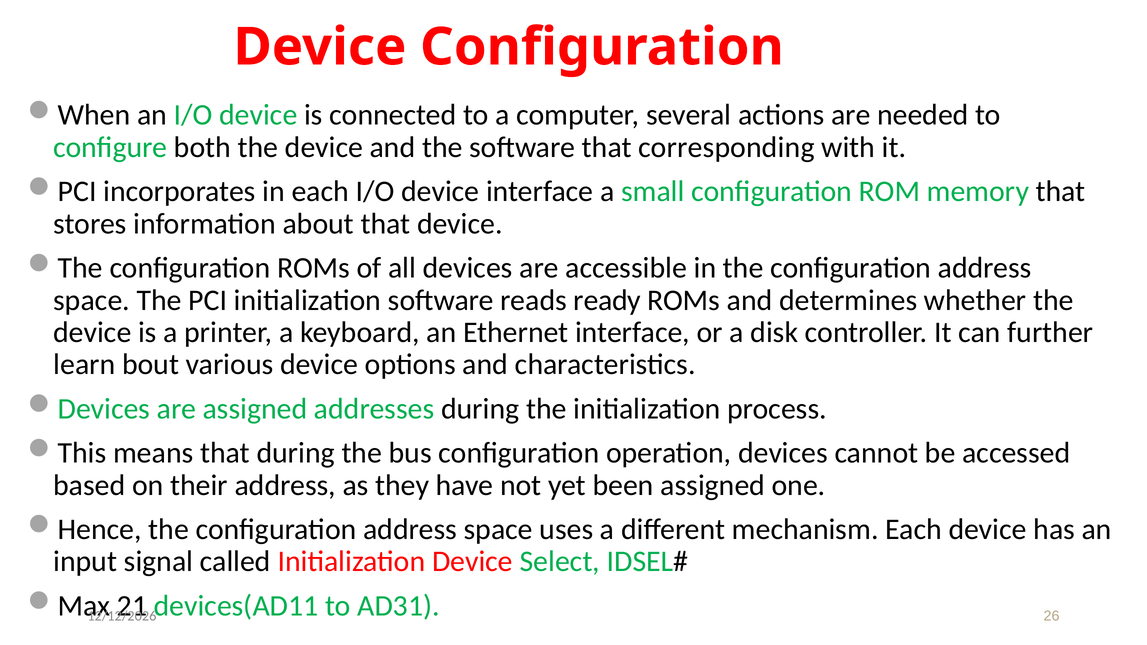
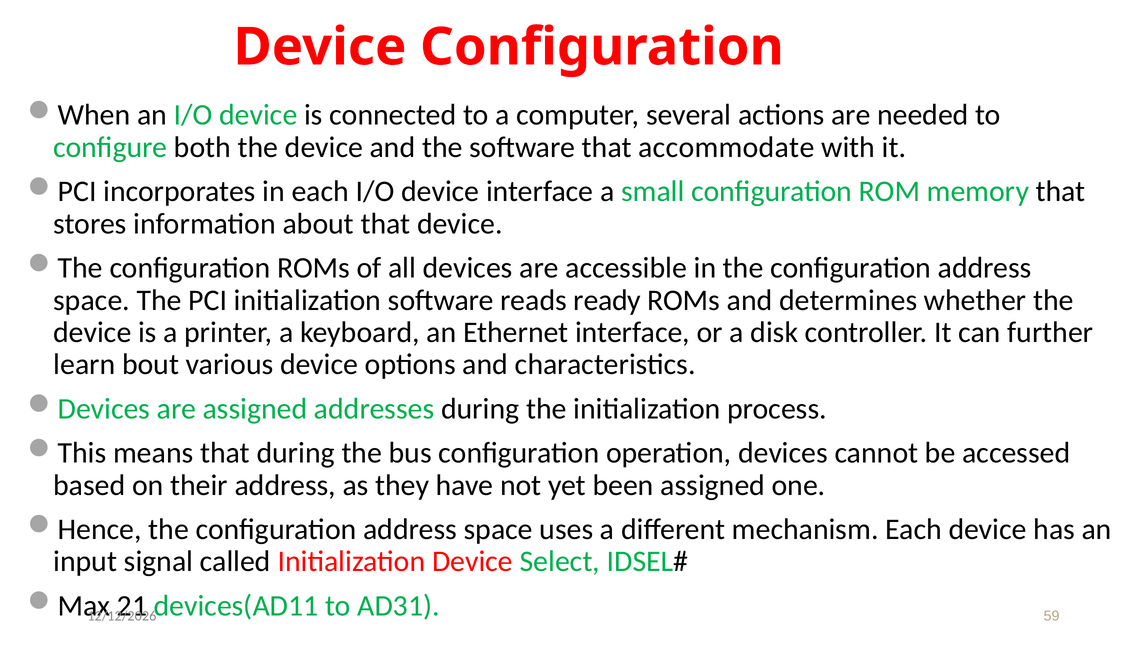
corresponding: corresponding -> accommodate (726, 147)
26: 26 -> 59 (1052, 616)
